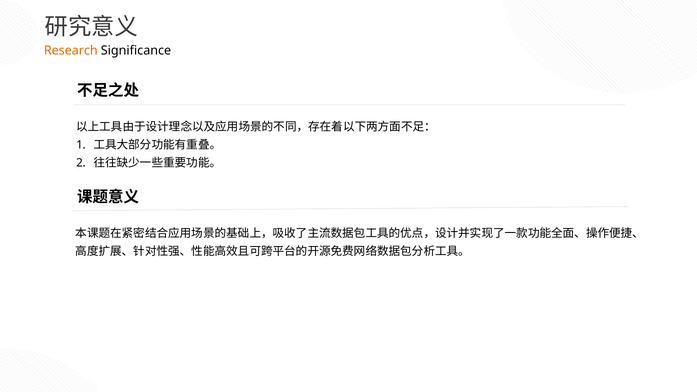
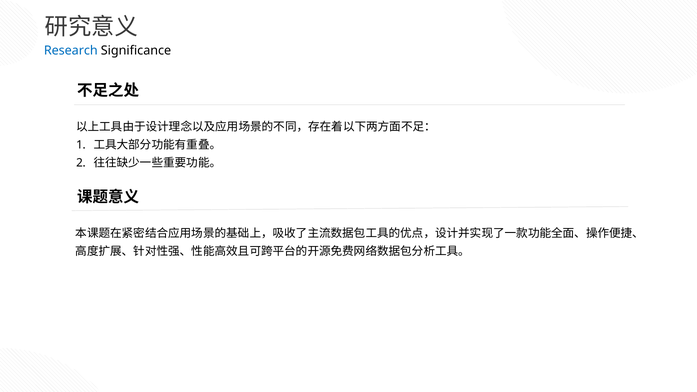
Research colour: orange -> blue (71, 51)
